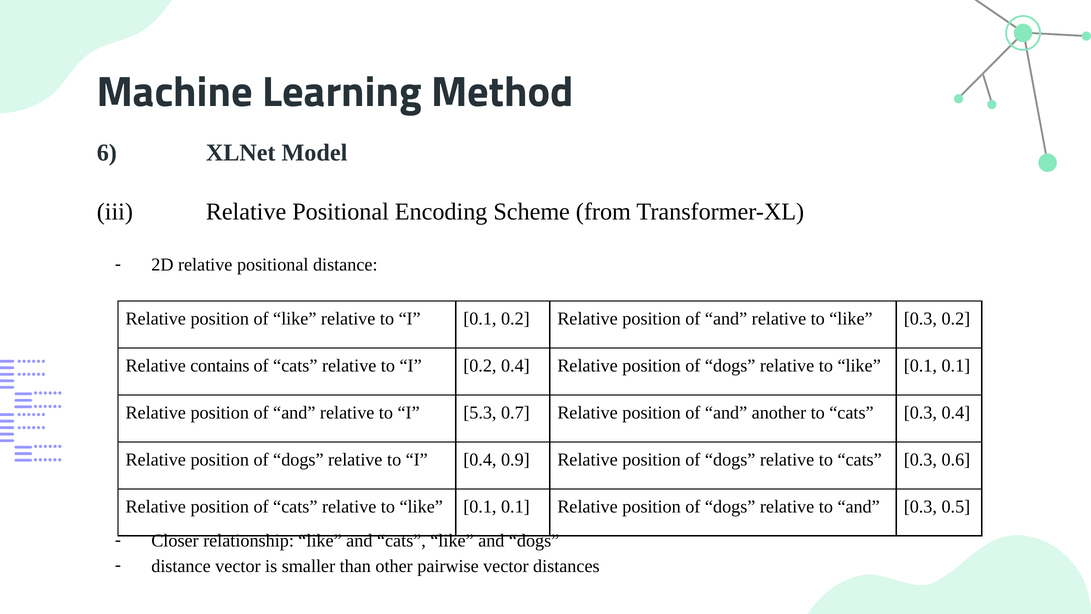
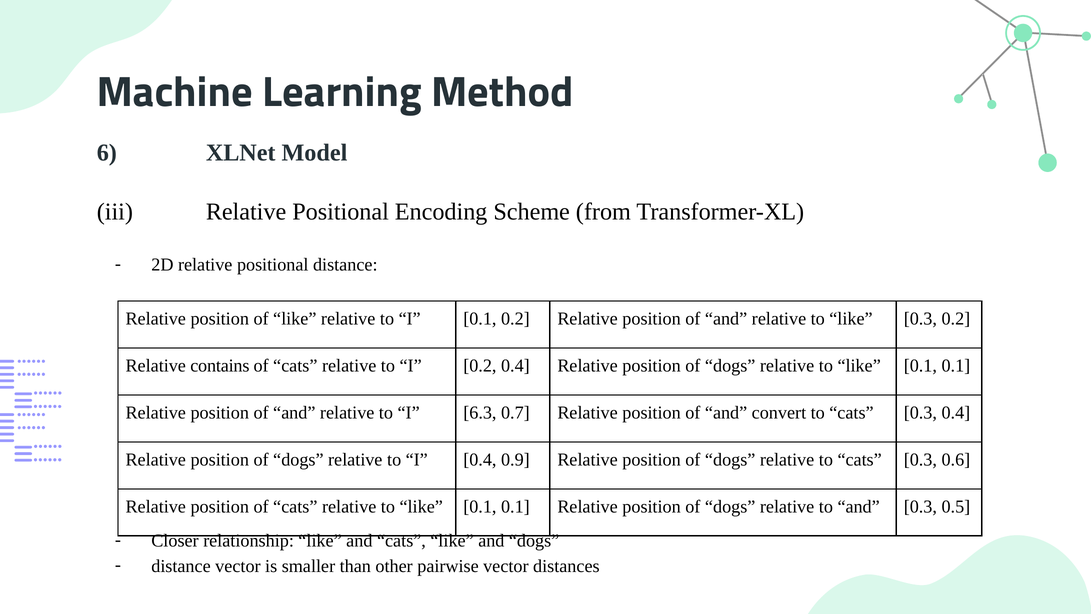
5.3: 5.3 -> 6.3 (480, 413)
another: another -> convert (779, 413)
